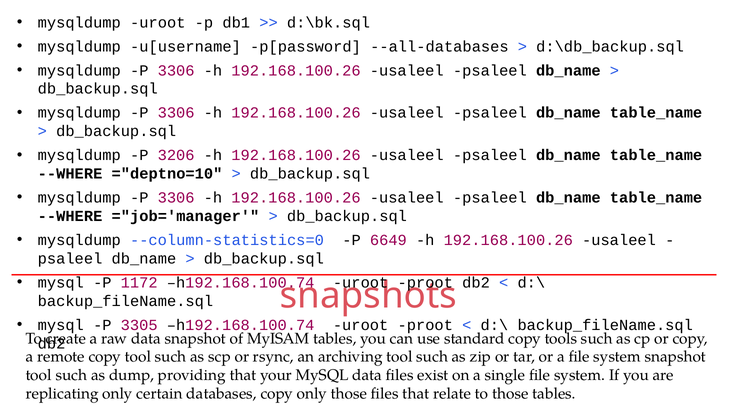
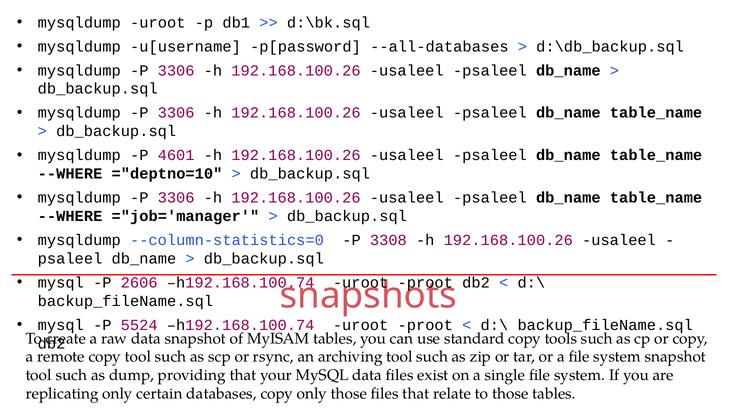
3206: 3206 -> 4601 (176, 155)
6649: 6649 -> 3308 (388, 240)
1172: 1172 -> 2606 (139, 282)
3305: 3305 -> 5524 (139, 325)
